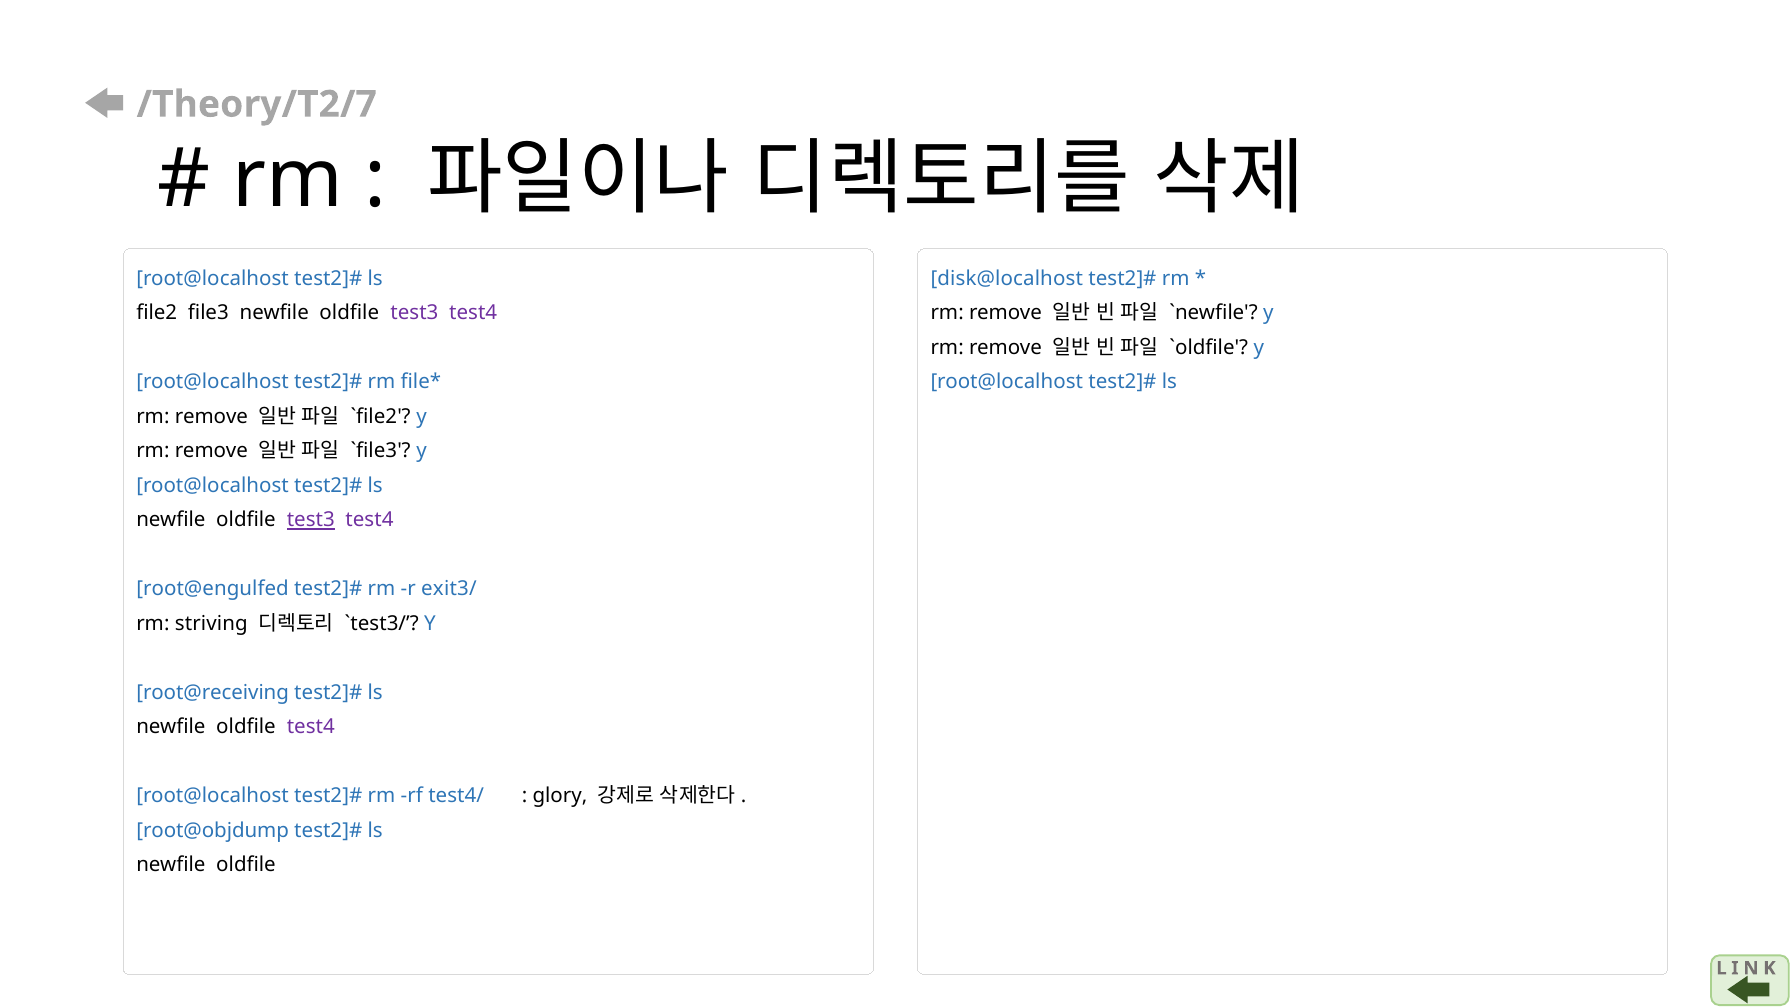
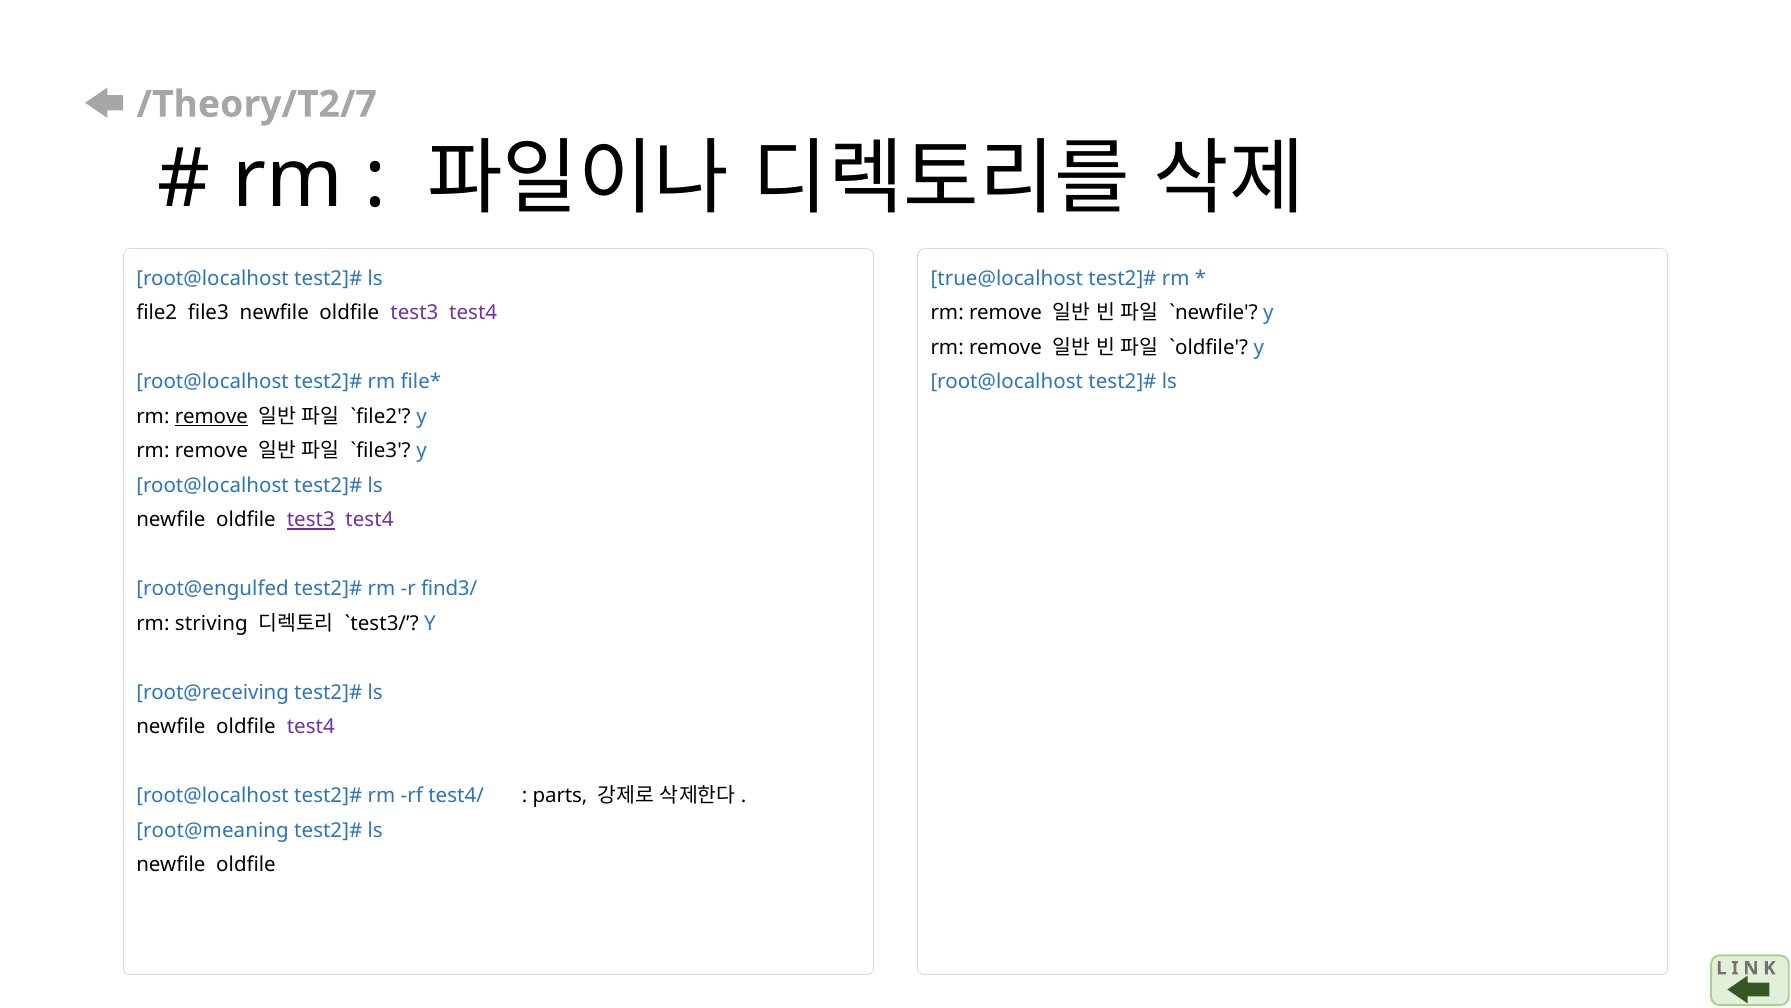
disk@localhost: disk@localhost -> true@localhost (1007, 278)
remove underline: none -> present (211, 416)
exit3/: exit3/ -> find3/ (449, 589)
glory: glory -> parts (560, 796)
root@objdump: root@objdump -> root@meaning (213, 830)
